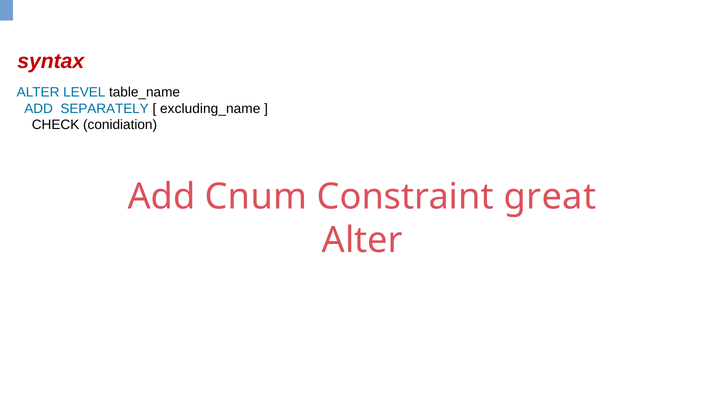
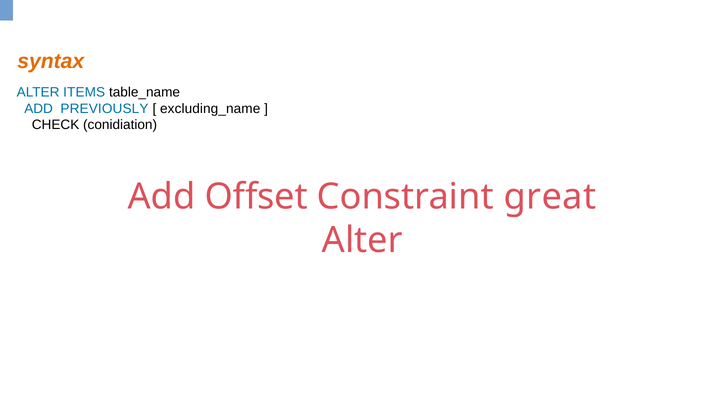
syntax colour: red -> orange (51, 61)
LEVEL: LEVEL -> ITEMS (84, 92)
SEPARATELY: SEPARATELY -> PREVIOUSLY (104, 109)
Cnum: Cnum -> Offset (256, 197)
